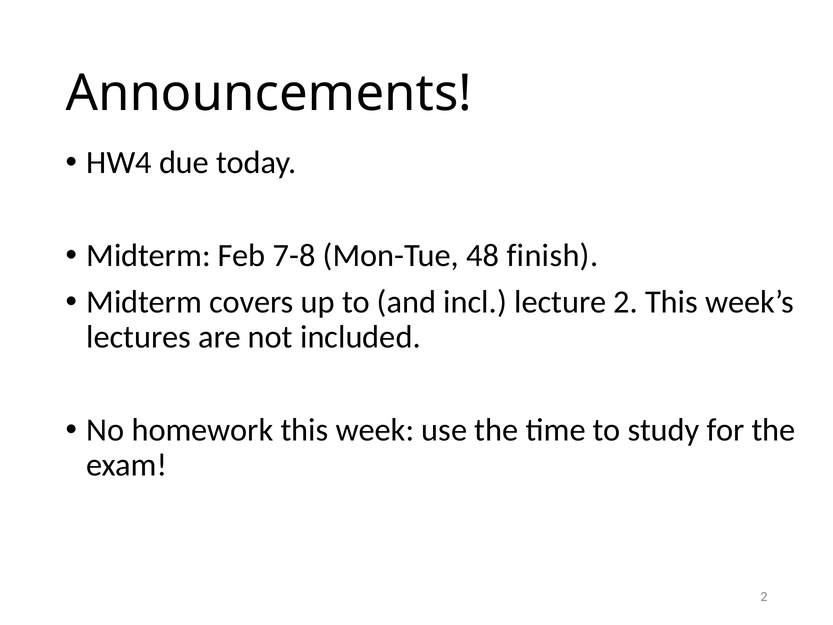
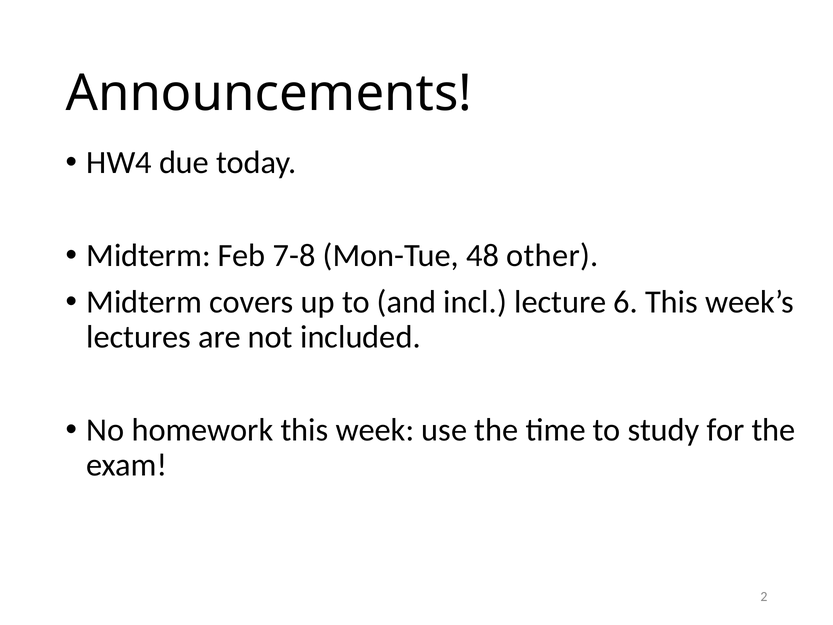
finish: finish -> other (552, 255)
lecture 2: 2 -> 6 (626, 302)
